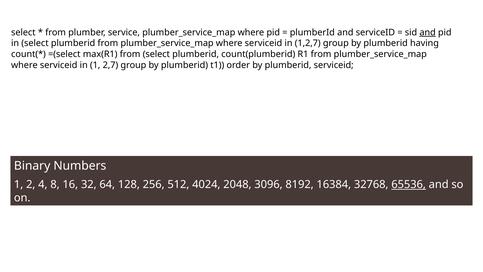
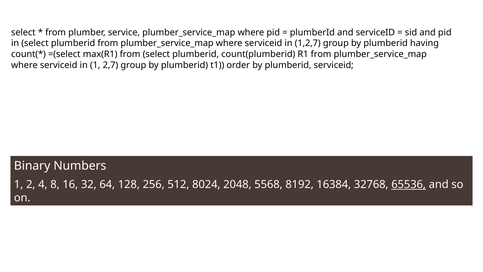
and underline: present -> none (428, 32)
4024: 4024 -> 8024 (206, 184)
3096: 3096 -> 5568 (269, 184)
